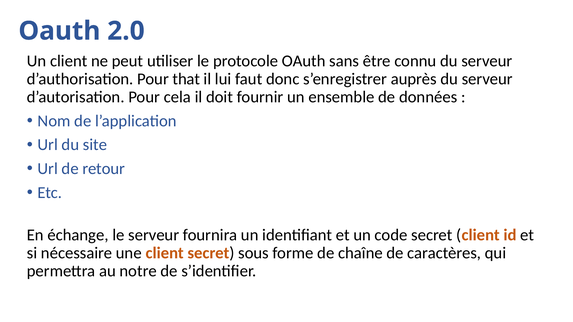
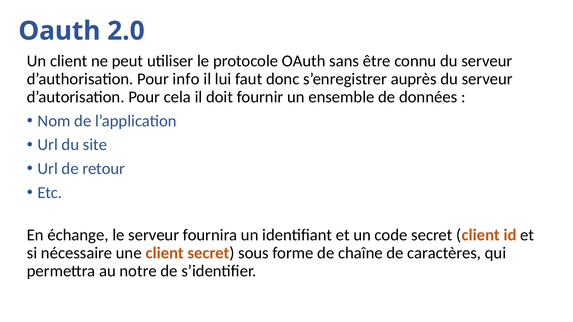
that: that -> info (186, 79)
